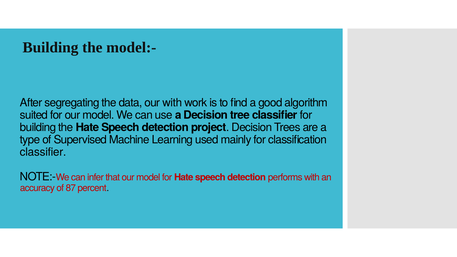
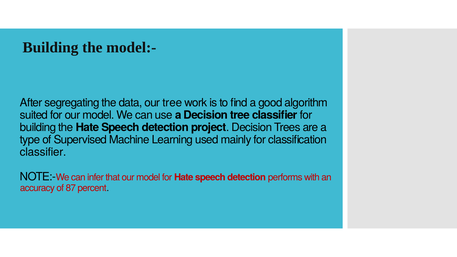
our with: with -> tree (172, 103)
